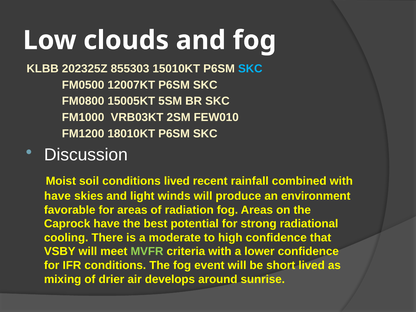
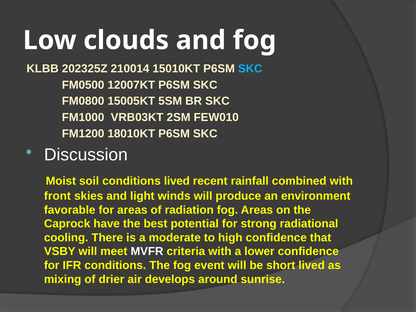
855303: 855303 -> 210014 (130, 69)
have: have -> front (57, 196)
MVFR colour: light green -> white (147, 252)
